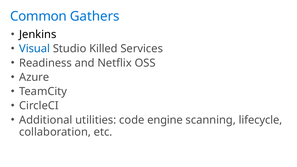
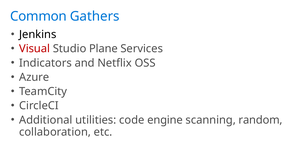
Visual colour: blue -> red (35, 49)
Killed: Killed -> Plane (103, 49)
Readiness: Readiness -> Indicators (45, 63)
lifecycle: lifecycle -> random (261, 120)
